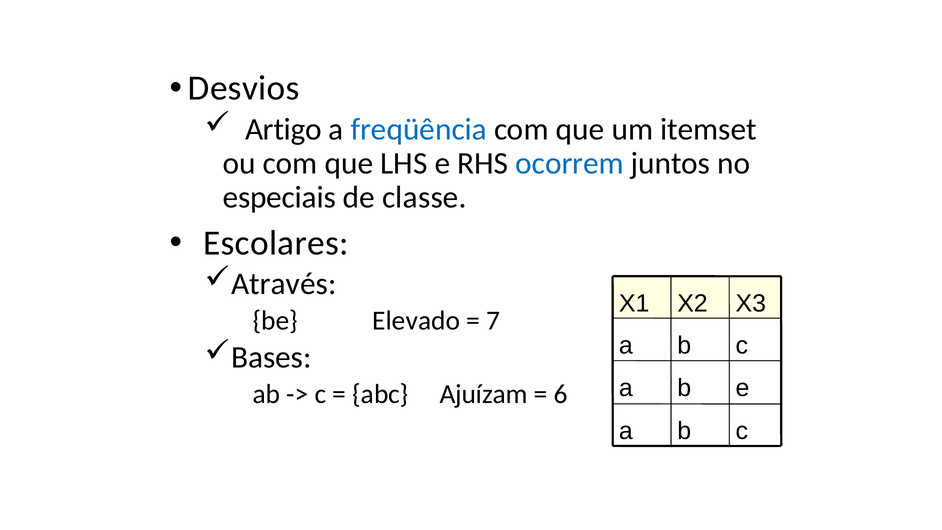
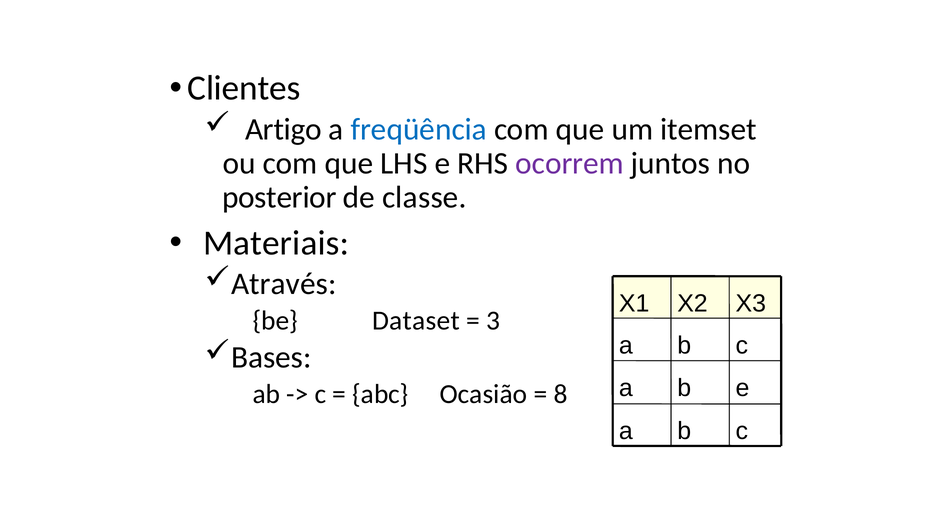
Desvios: Desvios -> Clientes (244, 88)
ocorrem colour: blue -> purple (570, 163)
especiais: especiais -> posterior (279, 197)
Escolares: Escolares -> Materiais (276, 243)
Elevado: Elevado -> Dataset (416, 321)
7: 7 -> 3 (493, 321)
Ajuízam: Ajuízam -> Ocasião (484, 394)
6: 6 -> 8 (560, 394)
